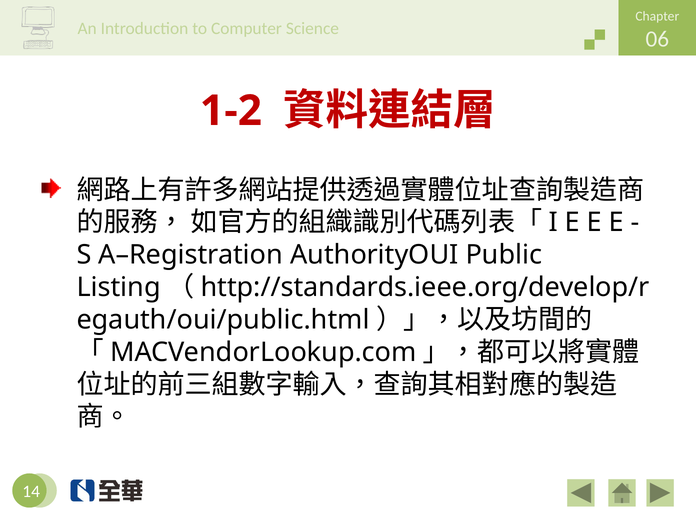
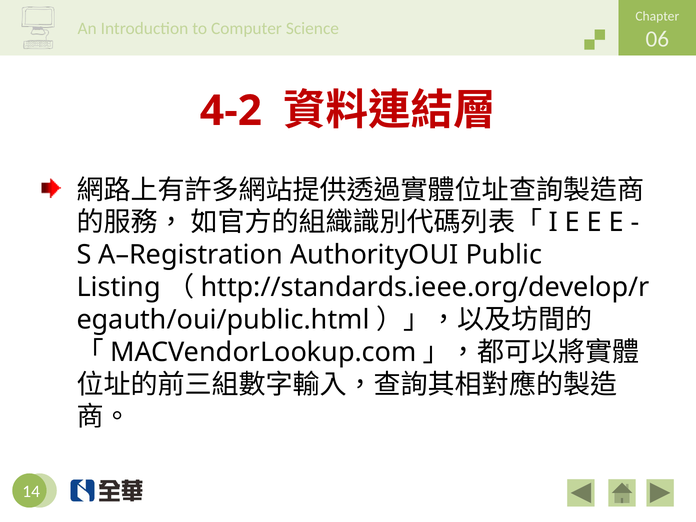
1-2: 1-2 -> 4-2 (231, 111)
